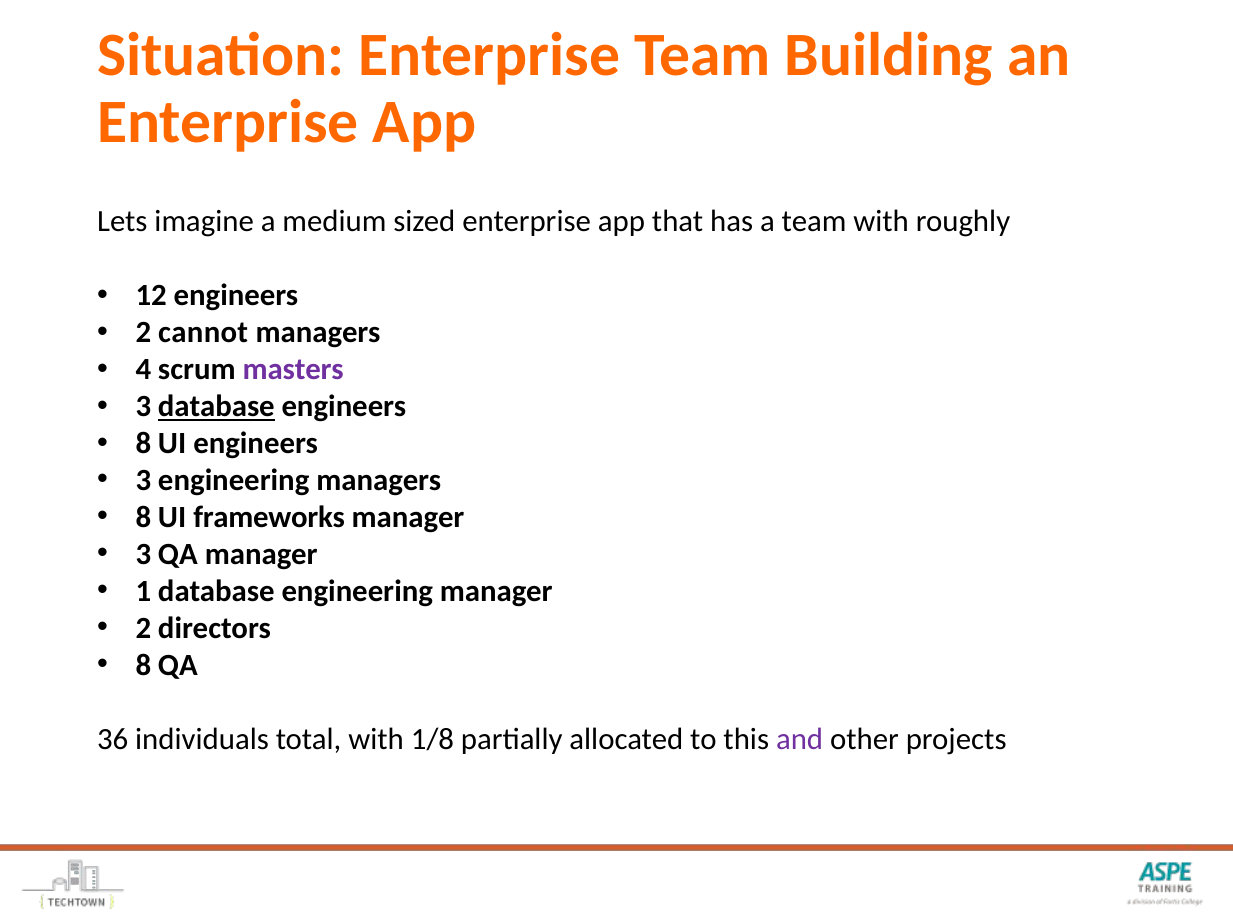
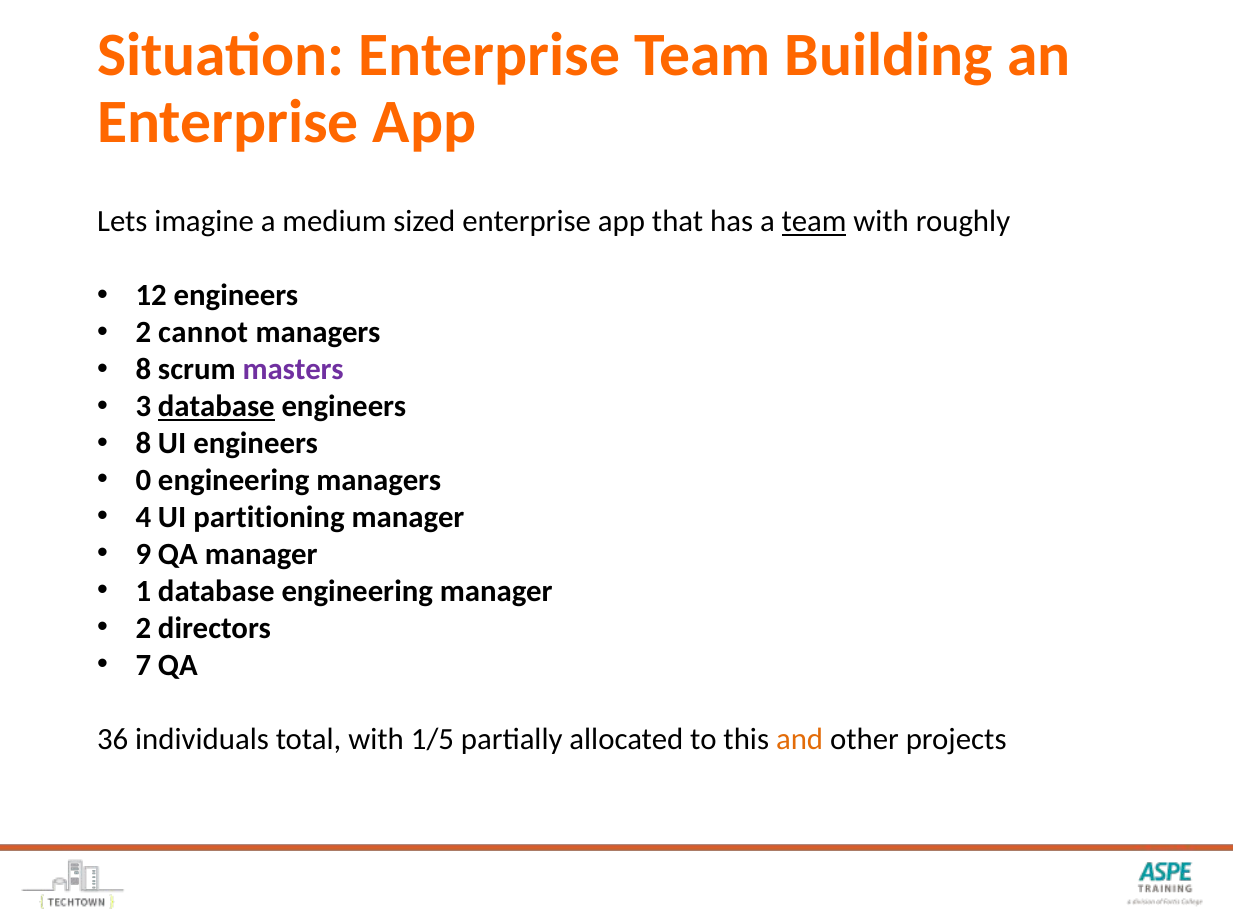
team underline: none -> present (814, 222)
4: 4 -> 8 (143, 370)
3: 3 -> 0 (143, 481)
8: 8 -> 4 (143, 518)
frameworks: frameworks -> partitioning (269, 518)
3: 3 -> 9 (143, 555)
8: 8 -> 7 (143, 666)
1/8: 1/8 -> 1/5 (432, 740)
and colour: purple -> orange (800, 740)
